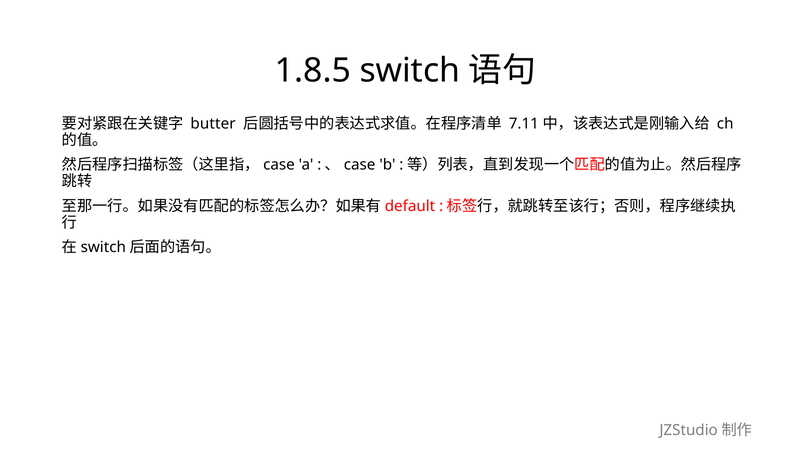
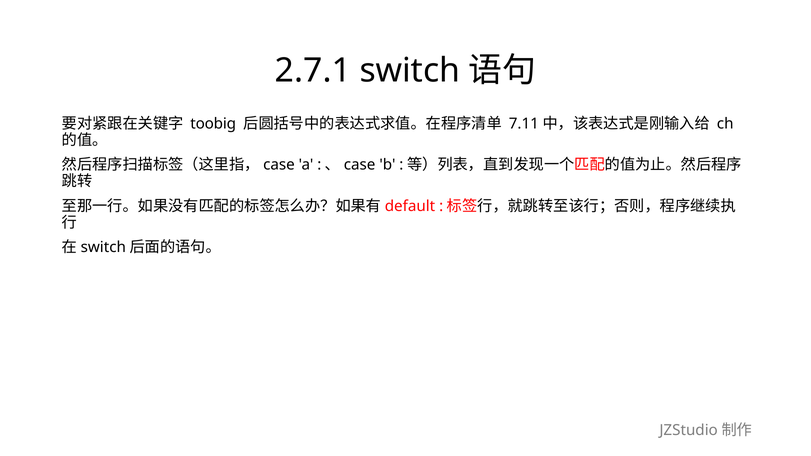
1.8.5: 1.8.5 -> 2.7.1 (313, 70)
butter: butter -> toobig (213, 124)
